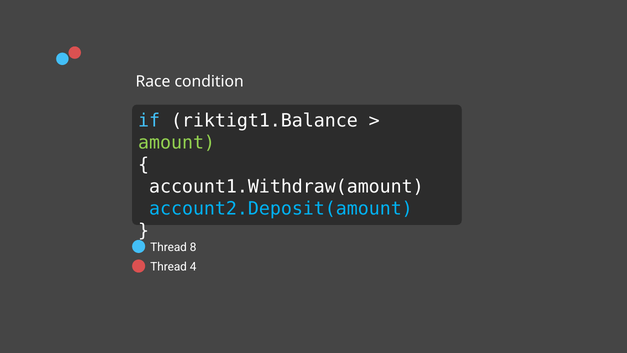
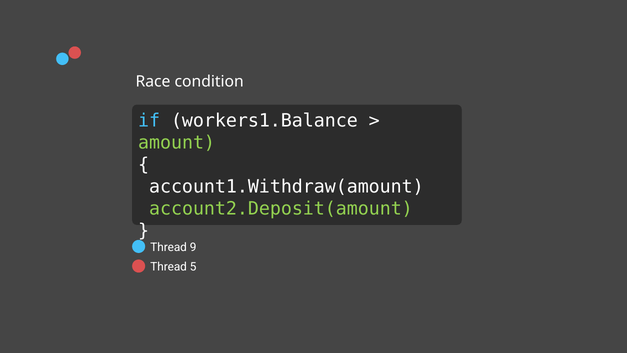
riktigt1.Balance: riktigt1.Balance -> workers1.Balance (264, 120)
account2.Deposit(amount colour: light blue -> light green (281, 208)
8: 8 -> 9 (193, 247)
4: 4 -> 5 (193, 266)
